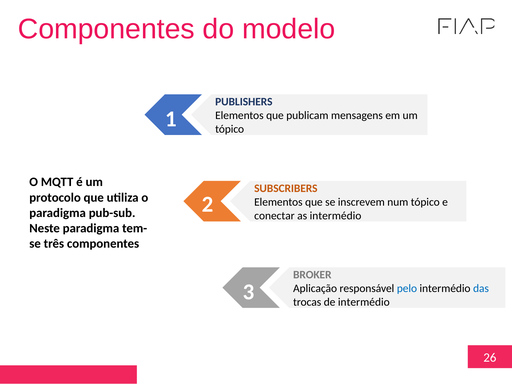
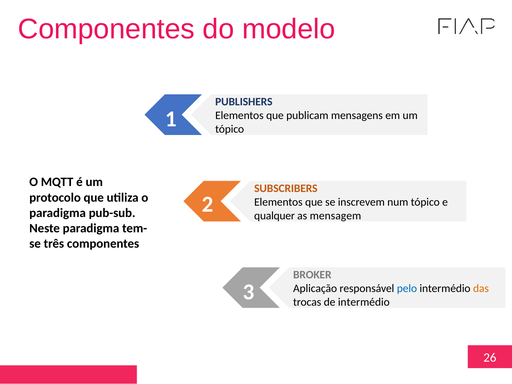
conectar: conectar -> qualquer (275, 216)
as intermédio: intermédio -> mensagem (335, 216)
das colour: blue -> orange (481, 288)
